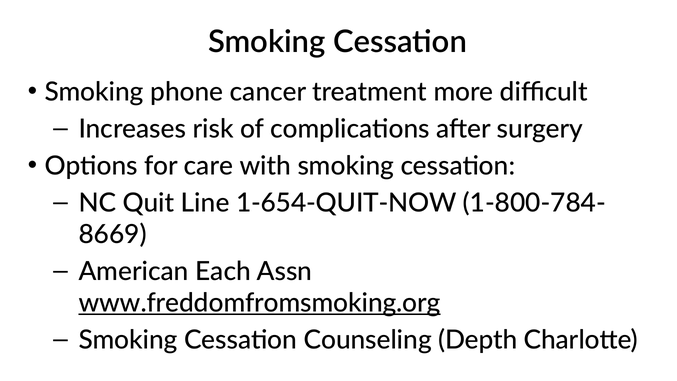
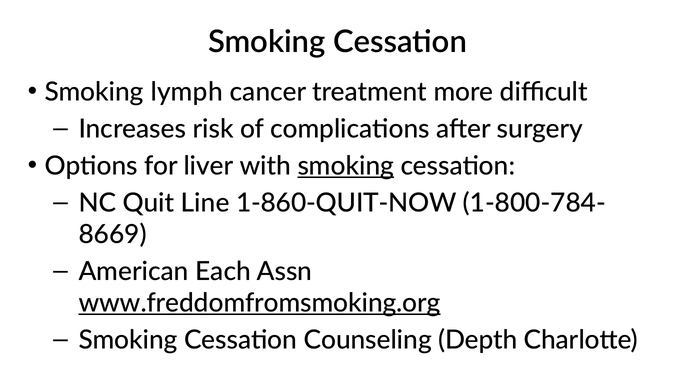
phone: phone -> lymph (187, 92)
care: care -> liver (209, 166)
smoking underline: none -> present (346, 166)
1-654-QUIT-NOW: 1-654-QUIT-NOW -> 1-860-QUIT-NOW (346, 203)
